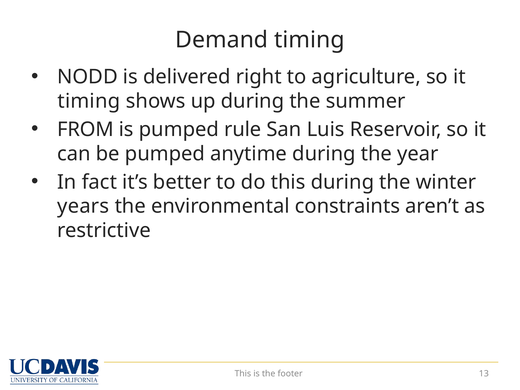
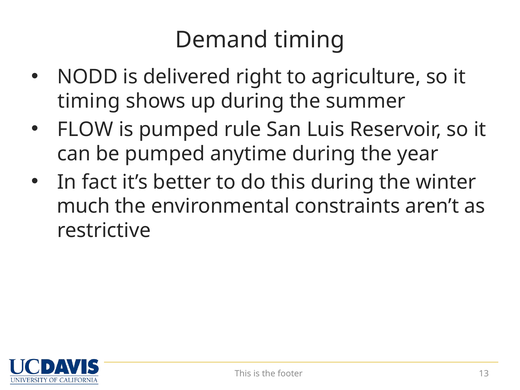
FROM: FROM -> FLOW (85, 129)
years: years -> much (83, 206)
